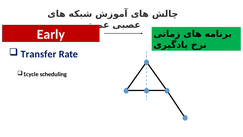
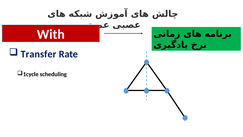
Early: Early -> With (51, 34)
